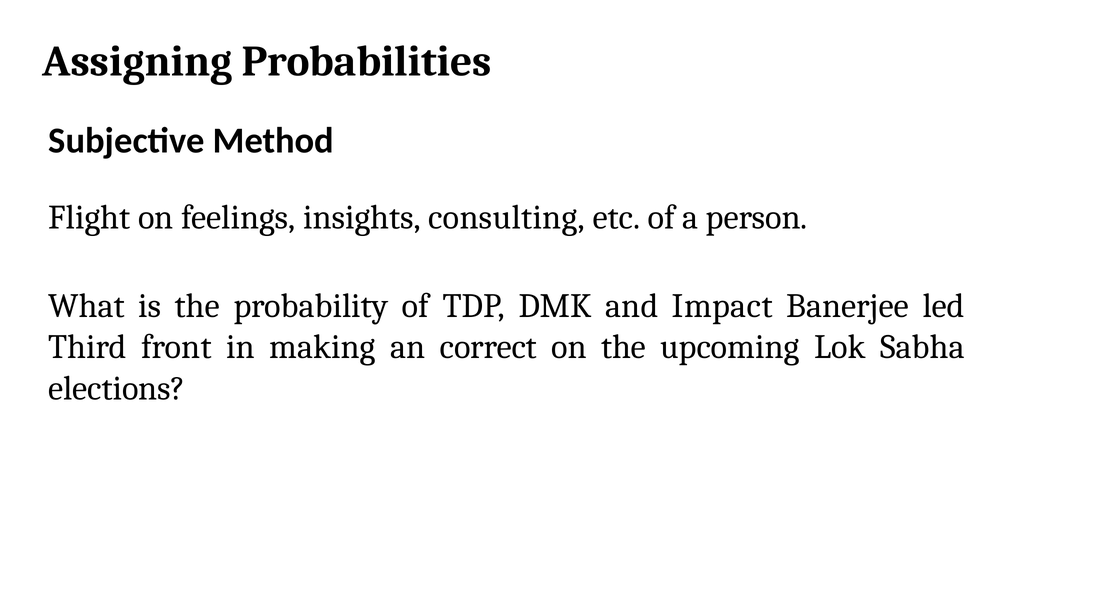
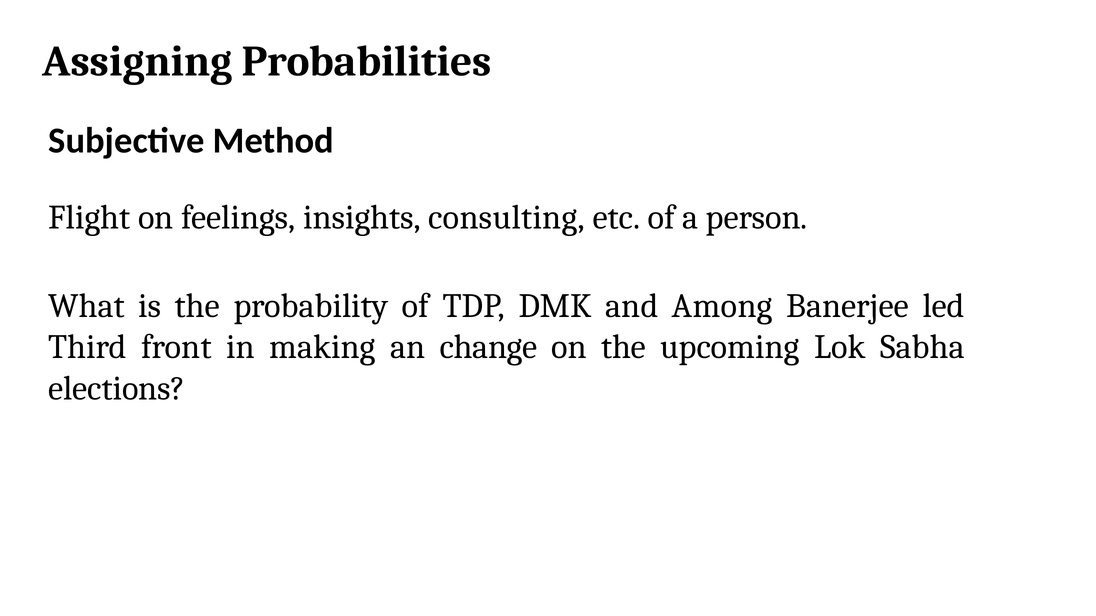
Impact: Impact -> Among (722, 306)
correct: correct -> change (488, 347)
